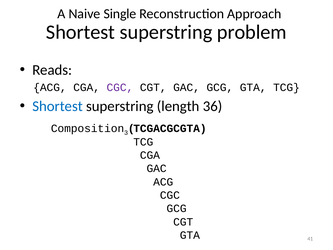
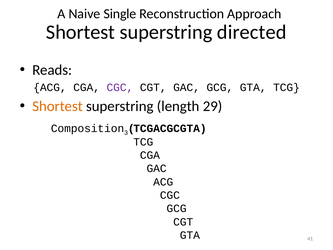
problem: problem -> directed (252, 32)
Shortest colour: blue -> orange (58, 106)
36: 36 -> 29 (213, 106)
